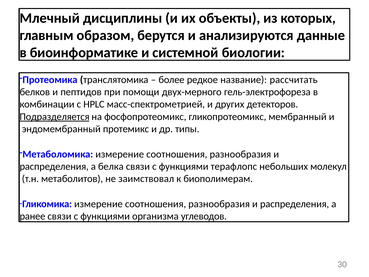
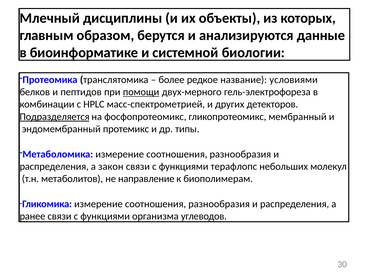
рассчитать: рассчитать -> условиями (294, 80)
помощи underline: none -> present (141, 92)
белка: белка -> закон (111, 166)
заимствовал: заимствовал -> направление (146, 179)
